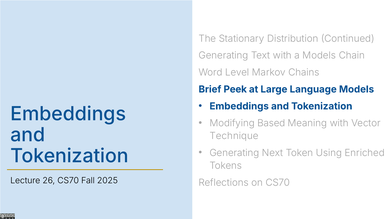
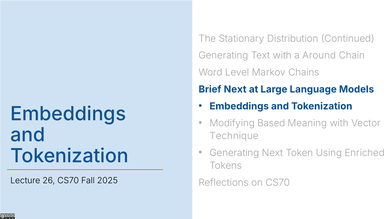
a Models: Models -> Around (319, 55)
Brief Peek: Peek -> Next (235, 89)
